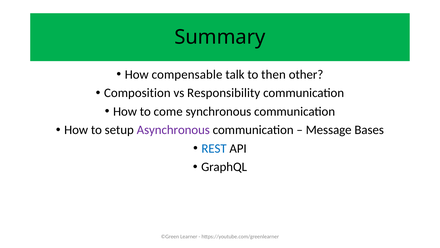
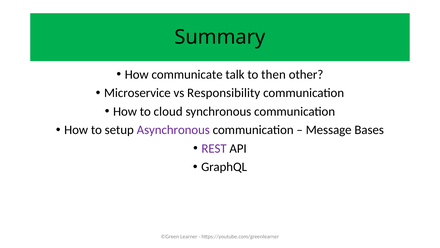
compensable: compensable -> communicate (187, 74)
Composition: Composition -> Microservice (137, 93)
come: come -> cloud (168, 111)
REST colour: blue -> purple (214, 148)
